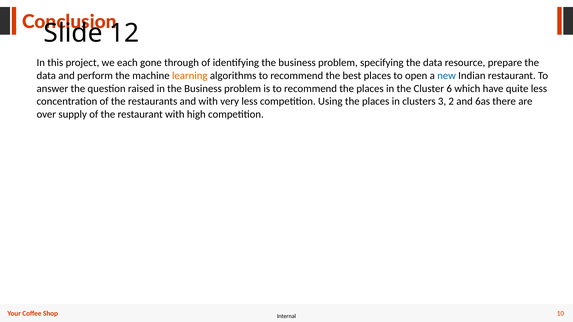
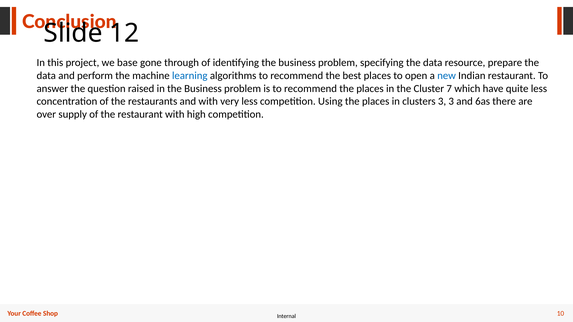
each: each -> base (127, 63)
learning colour: orange -> blue (190, 76)
6: 6 -> 7 (449, 89)
3 2: 2 -> 3 (451, 102)
